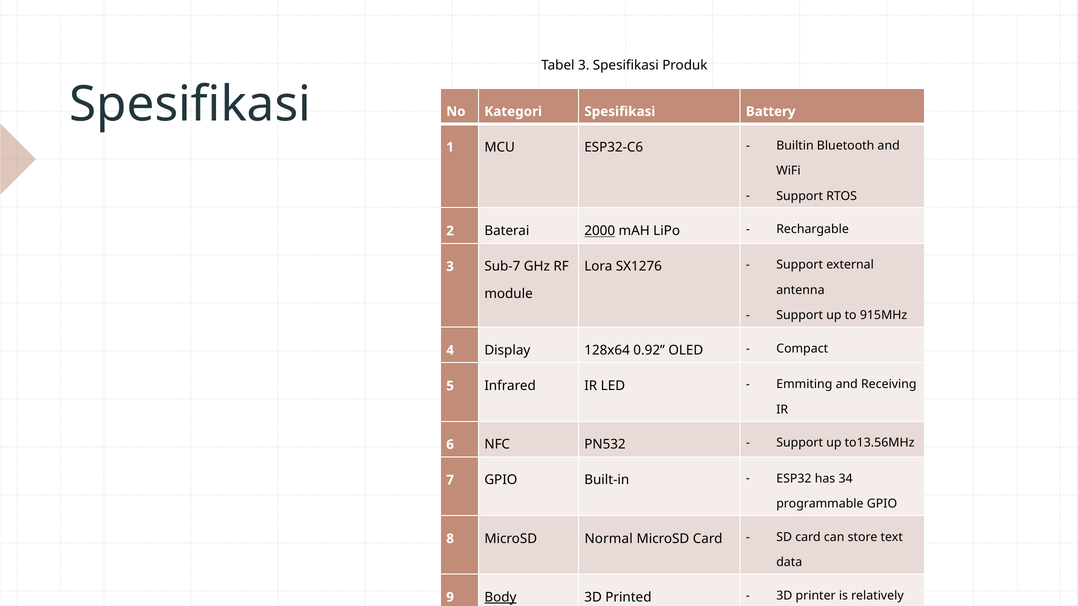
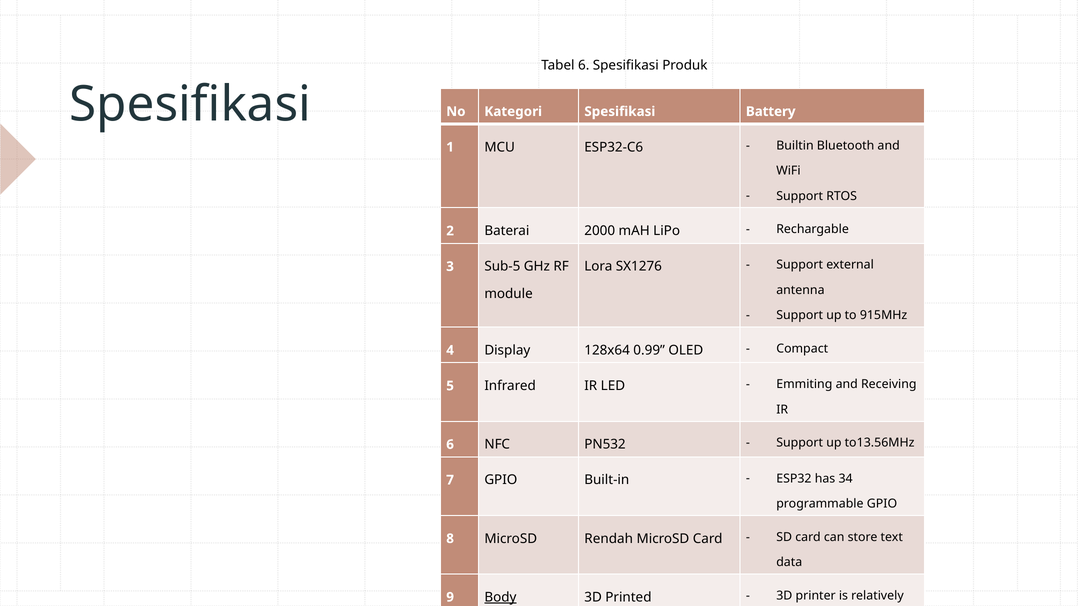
Tabel 3: 3 -> 6 (584, 65)
2000 underline: present -> none (600, 231)
Sub-7: Sub-7 -> Sub-5 (502, 267)
0.92: 0.92 -> 0.99 (649, 350)
Normal: Normal -> Rendah (609, 539)
